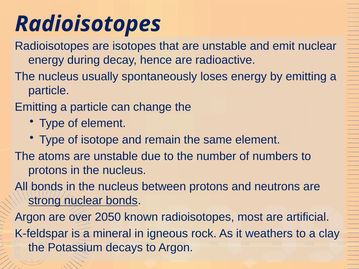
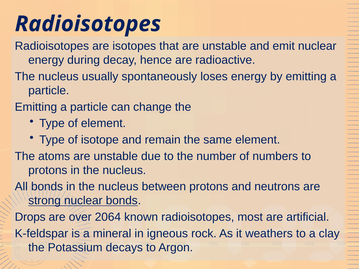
Argon: Argon -> Drops (30, 217)
2050: 2050 -> 2064 (108, 217)
